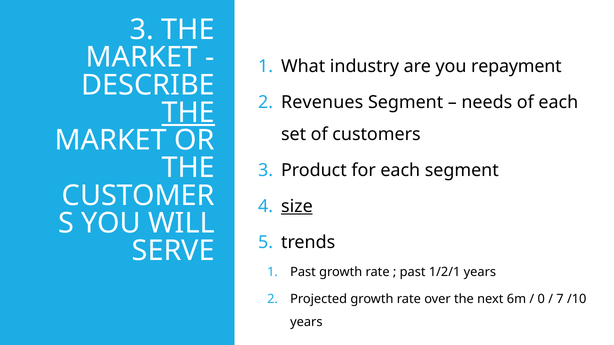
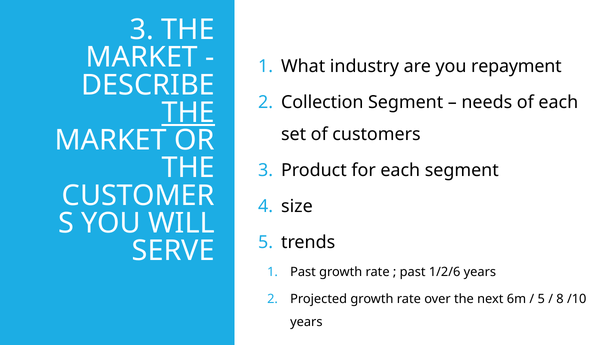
Revenues: Revenues -> Collection (322, 102)
size underline: present -> none (297, 207)
1/2/1: 1/2/1 -> 1/2/6 (445, 272)
0: 0 -> 5 (541, 299)
7: 7 -> 8 (560, 299)
